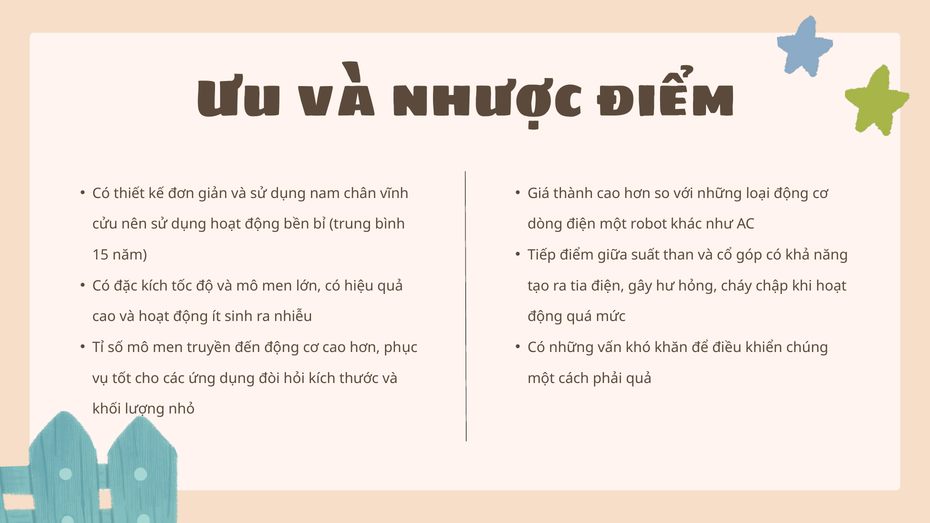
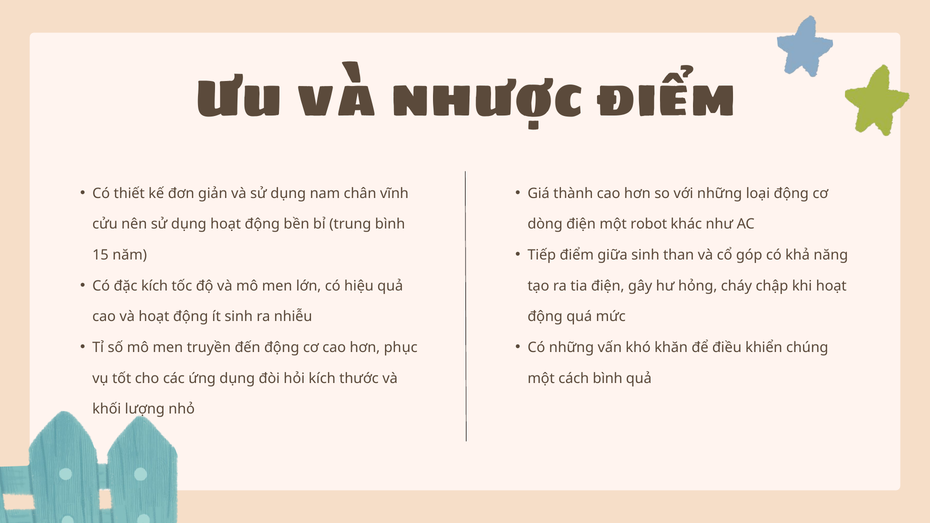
giữa suất: suất -> sinh (645, 255)
cách phải: phải -> bình (608, 378)
